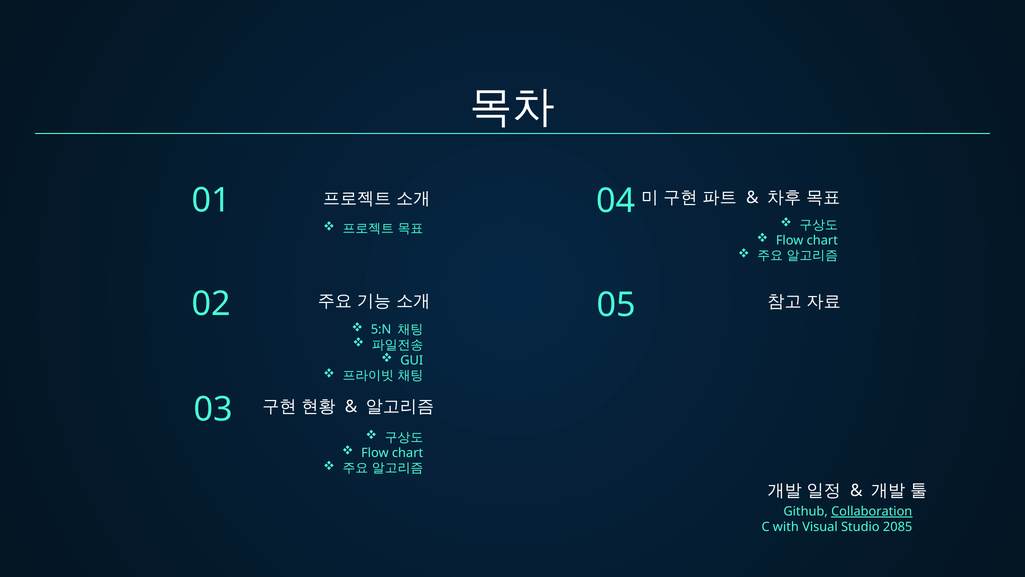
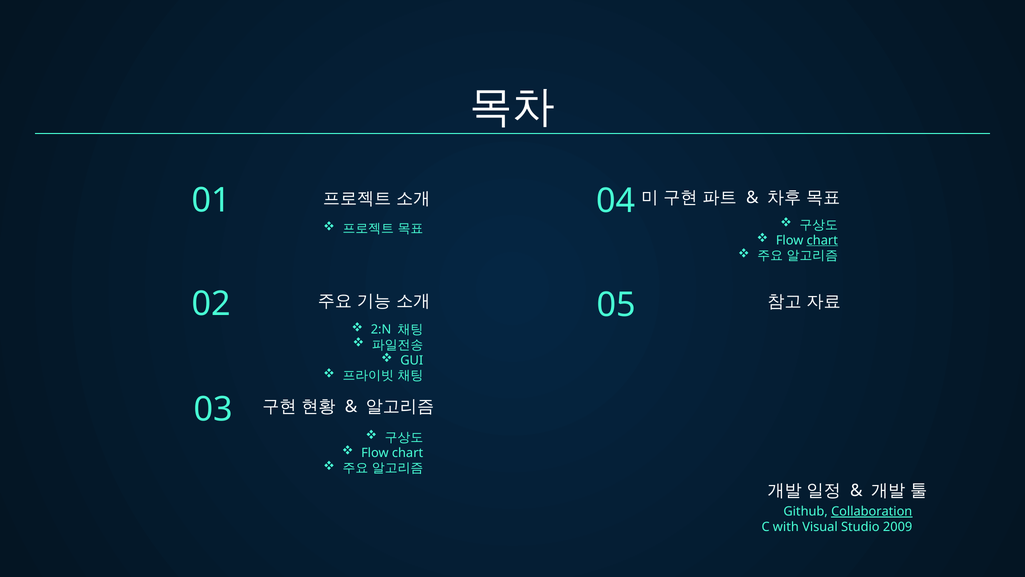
chart underline: none -> present (822, 240)
5:N: 5:N -> 2:N (381, 329)
2085: 2085 -> 2009 (898, 527)
